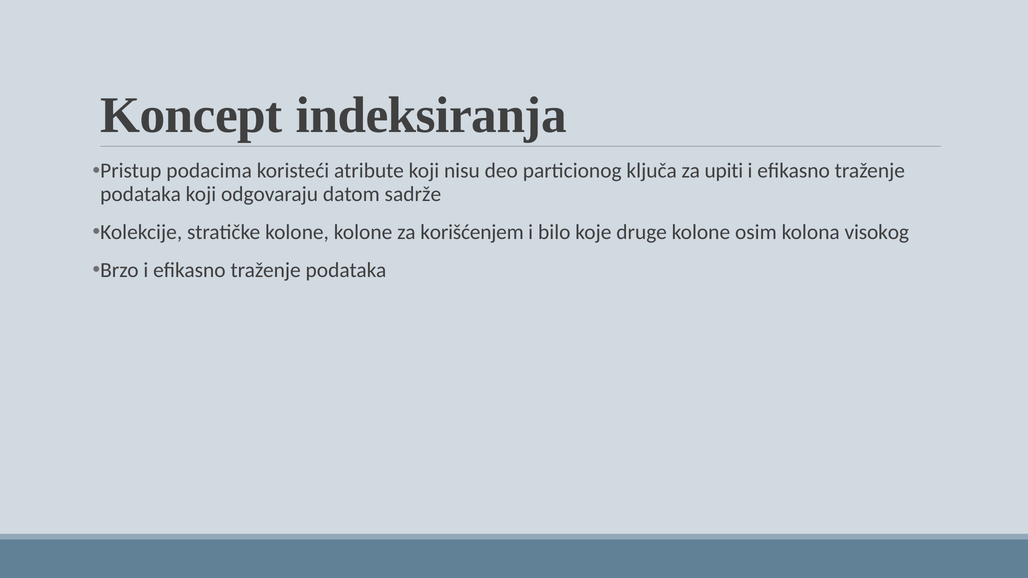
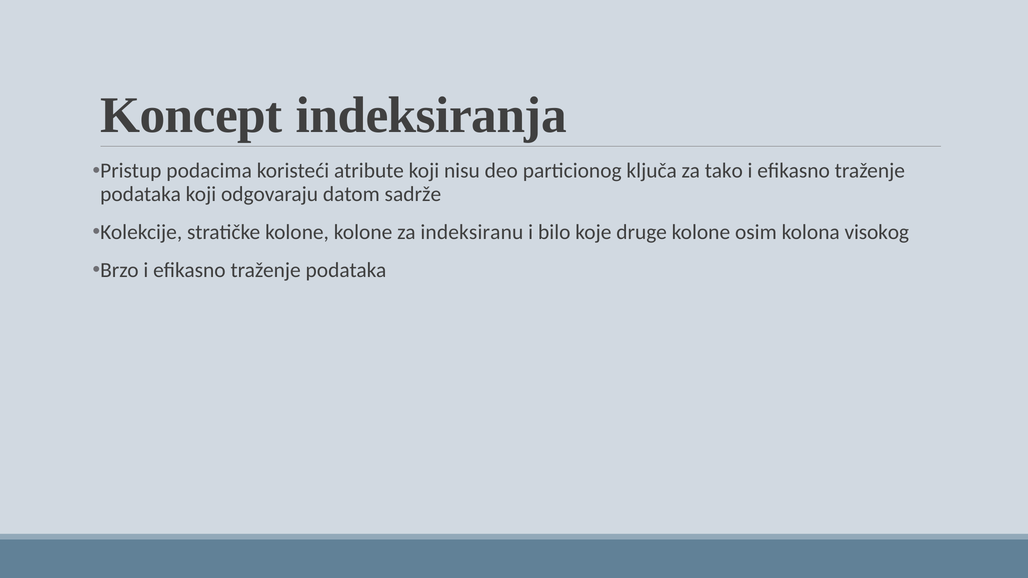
upiti: upiti -> tako (724, 171)
korišćenjem: korišćenjem -> indeksiranu (472, 232)
